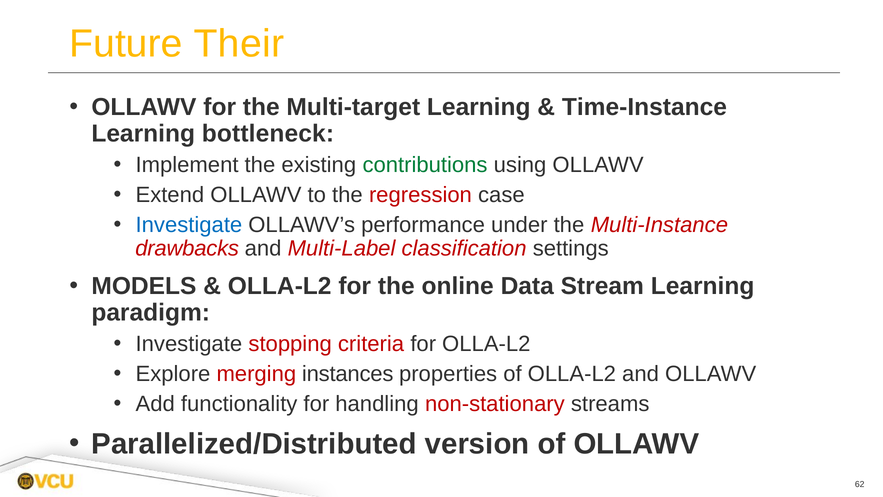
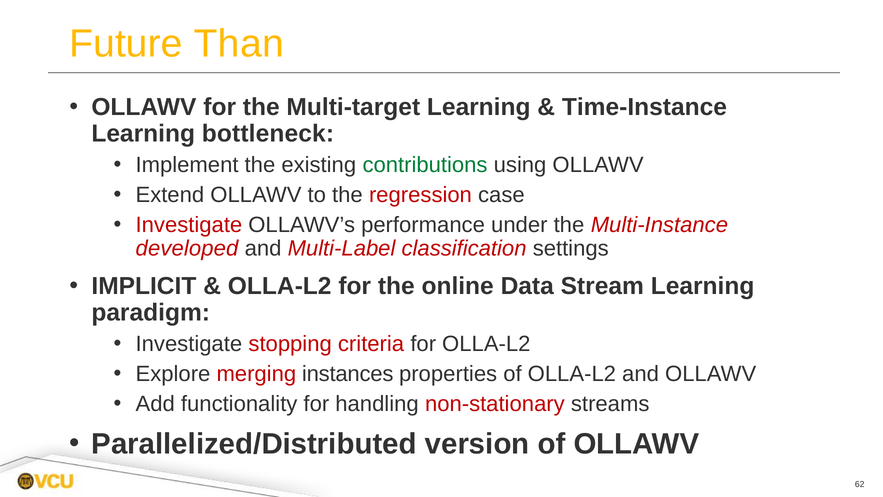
Their: Their -> Than (239, 44)
Investigate colour: blue -> red (189, 225)
drawbacks: drawbacks -> developed (187, 248)
MODELS: MODELS -> IMPLICIT (144, 286)
